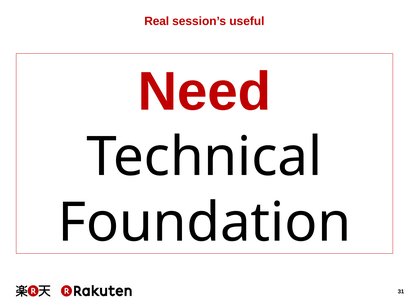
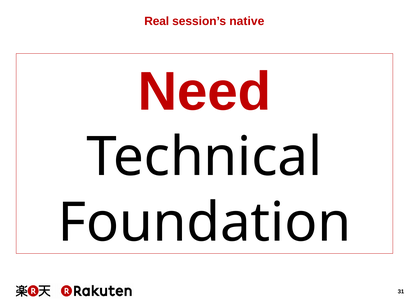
useful: useful -> native (247, 21)
